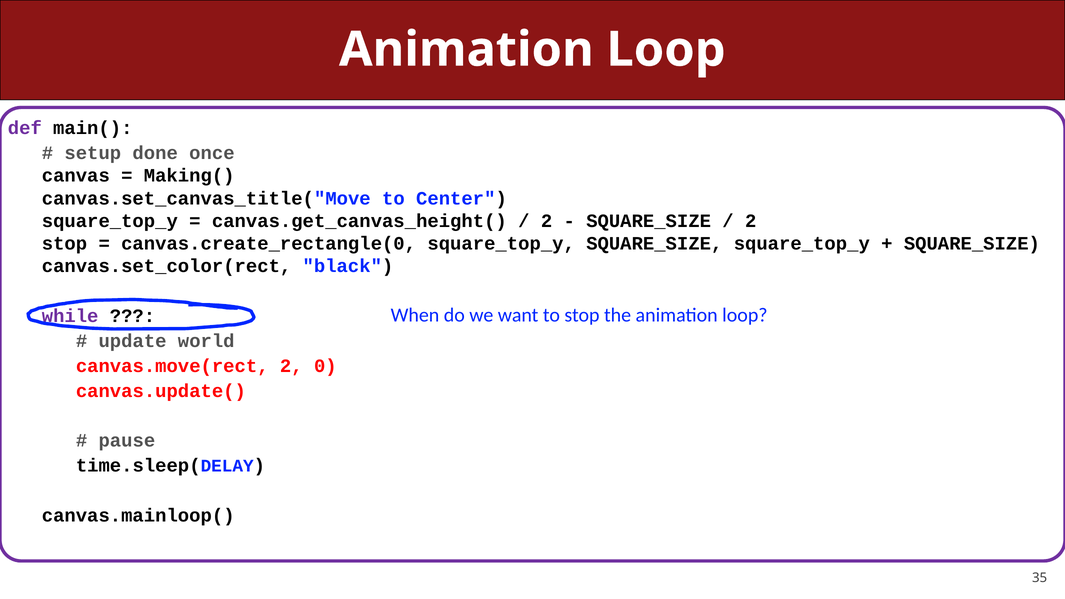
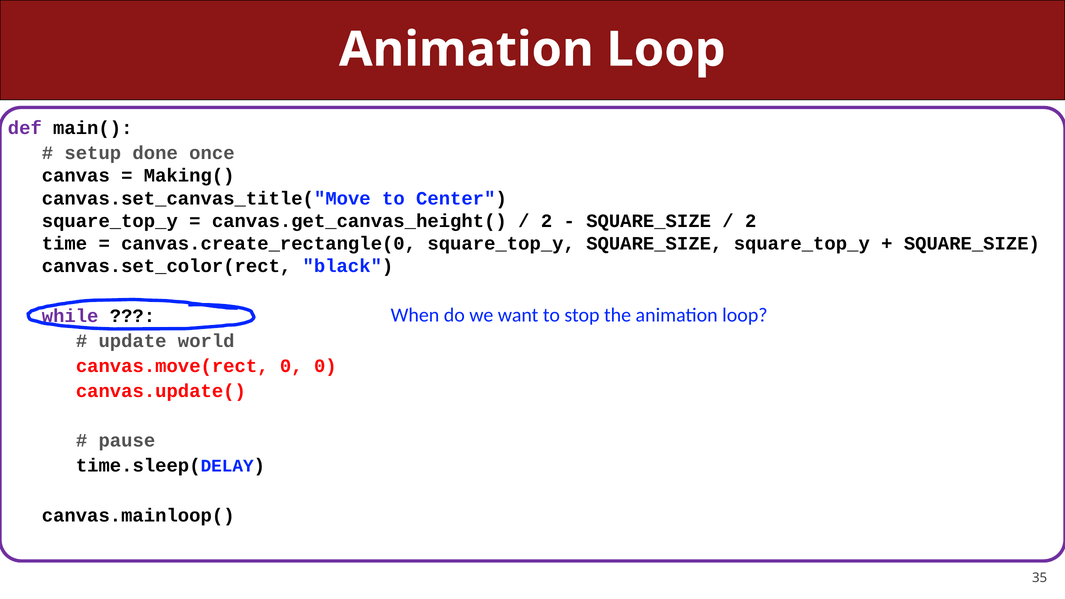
stop: stop -> time (64, 244)
canvas.move(rect 2: 2 -> 0 (291, 366)
